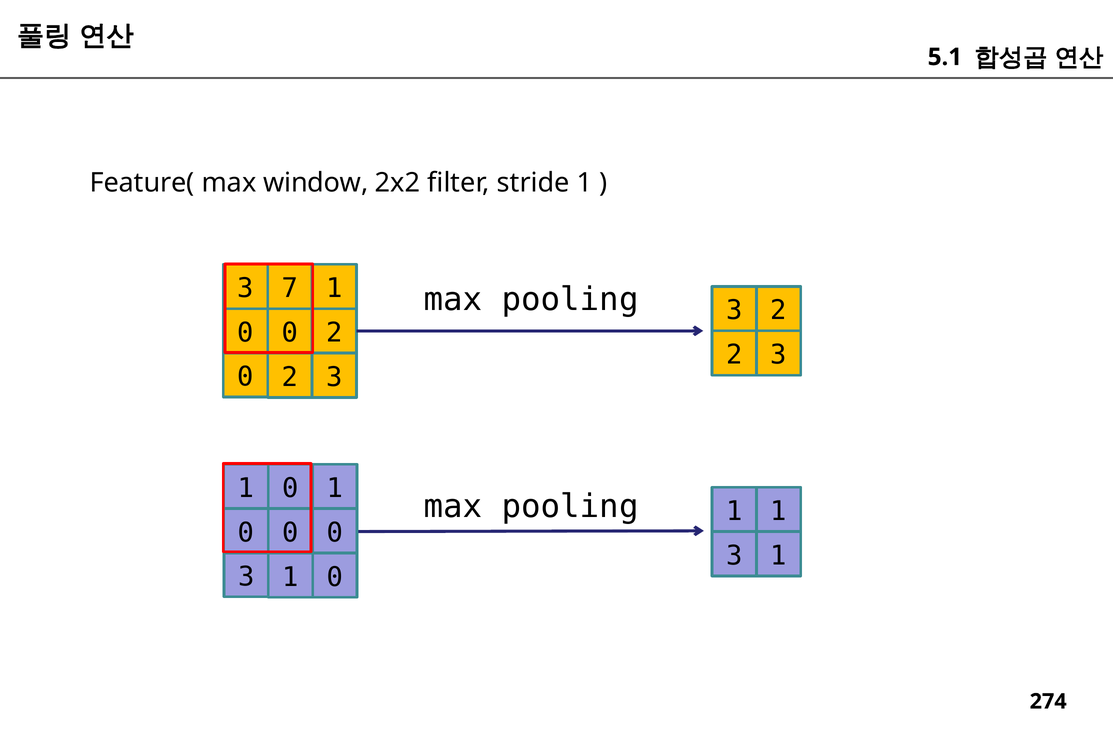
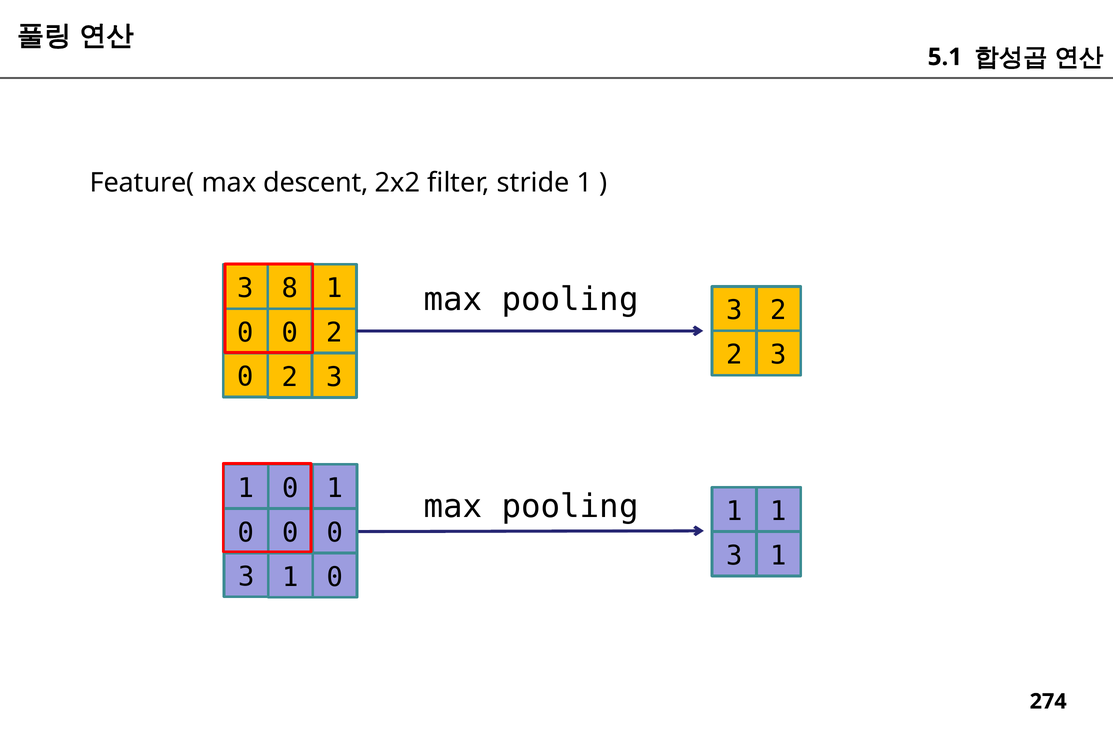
window: window -> descent (316, 183)
7: 7 -> 8 (290, 288)
